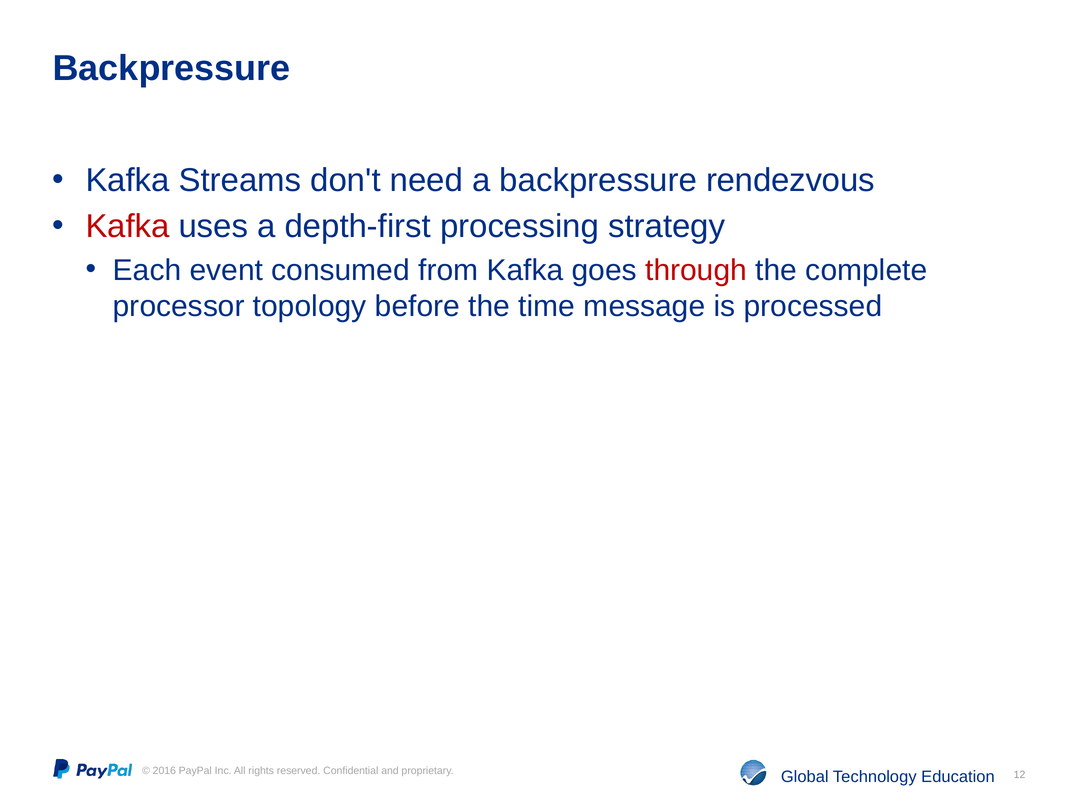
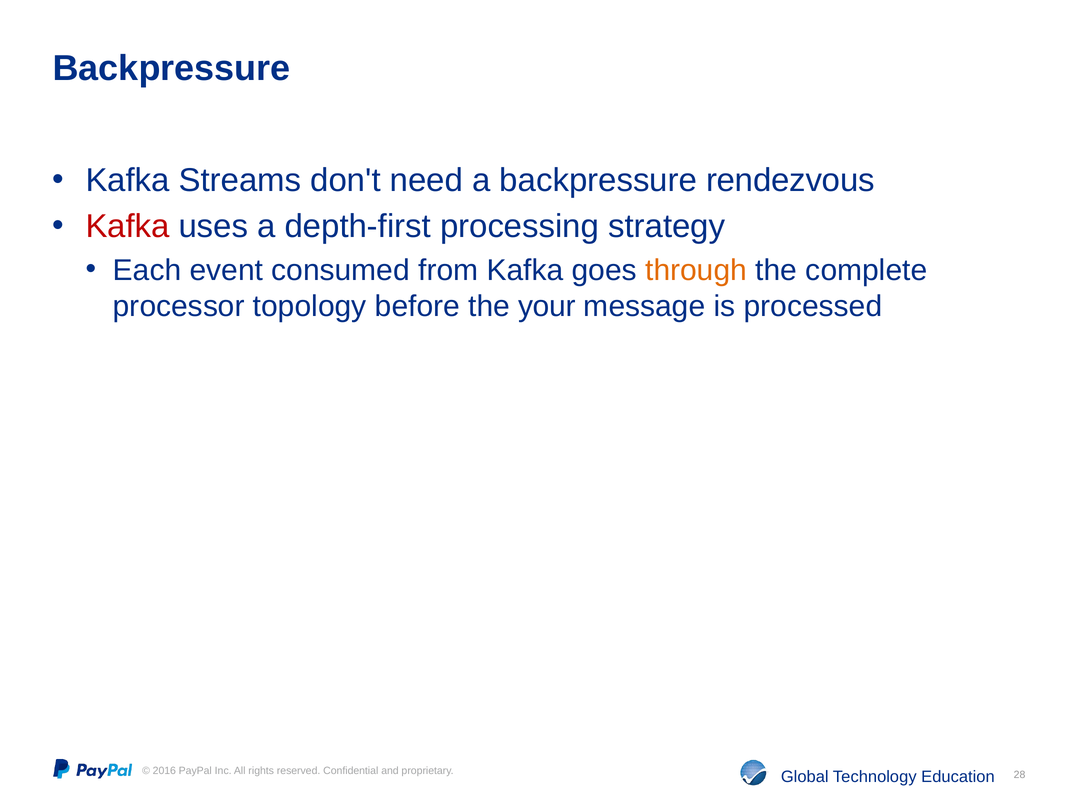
through colour: red -> orange (696, 270)
time: time -> your (547, 306)
12: 12 -> 28 (1020, 775)
